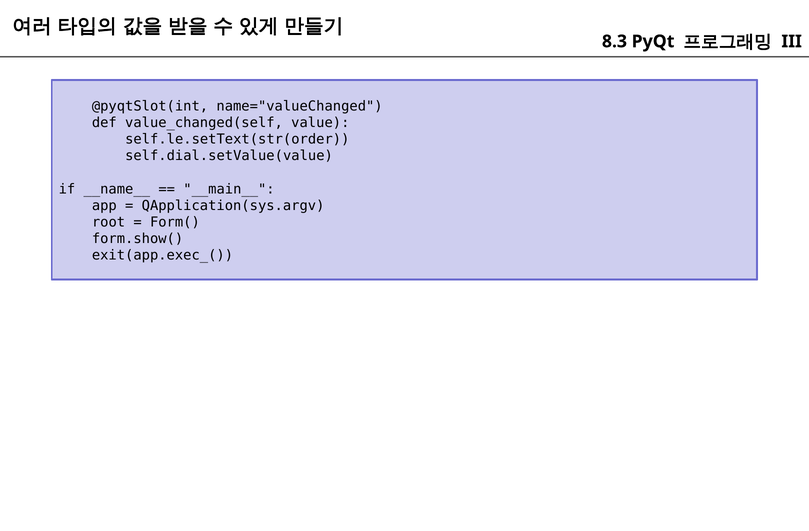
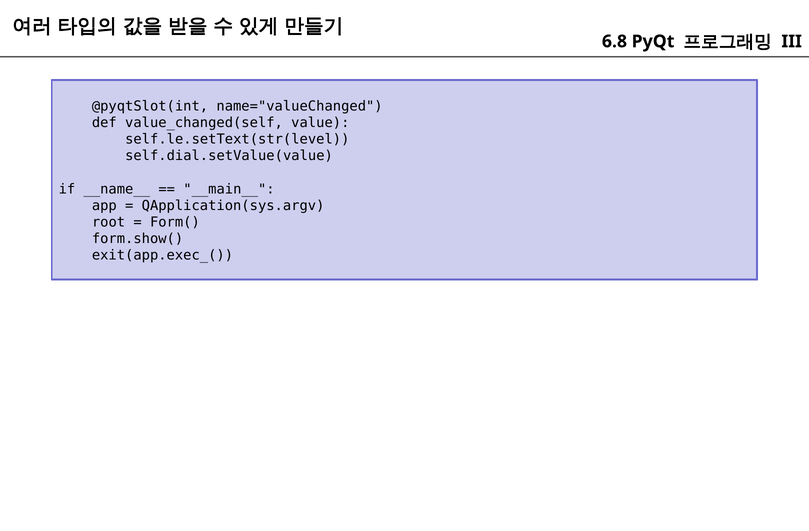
8.3: 8.3 -> 6.8 (614, 41)
self.le.setText(str(order: self.le.setText(str(order -> self.le.setText(str(level (237, 139)
